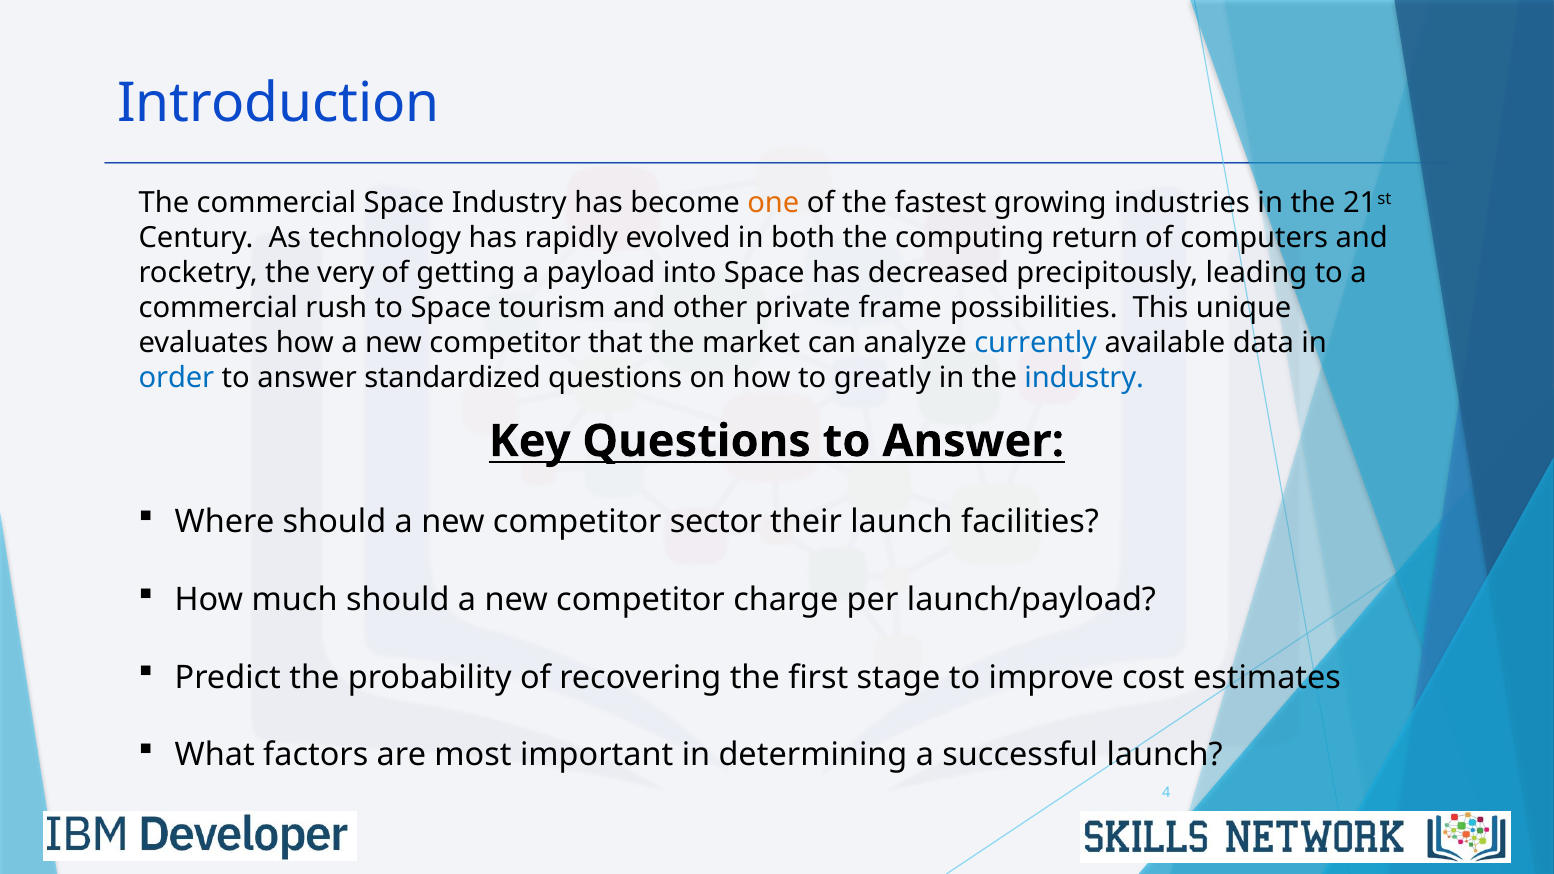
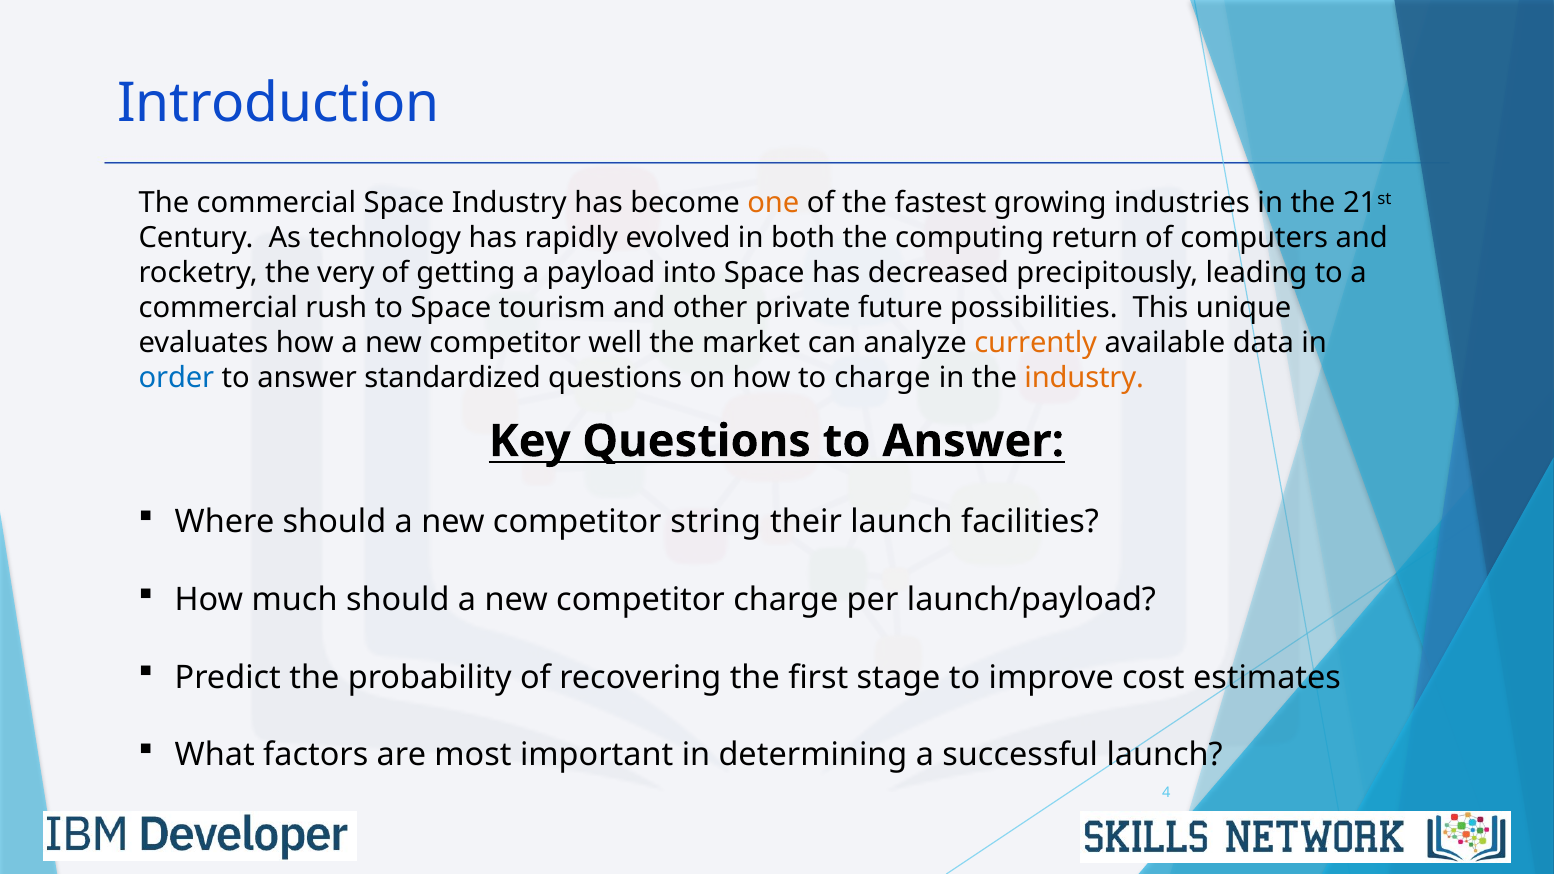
frame: frame -> future (900, 308)
that: that -> well (615, 343)
currently colour: blue -> orange (1036, 343)
to greatly: greatly -> charge (882, 378)
industry colour: blue -> orange (1084, 378)
sector: sector -> string (716, 522)
